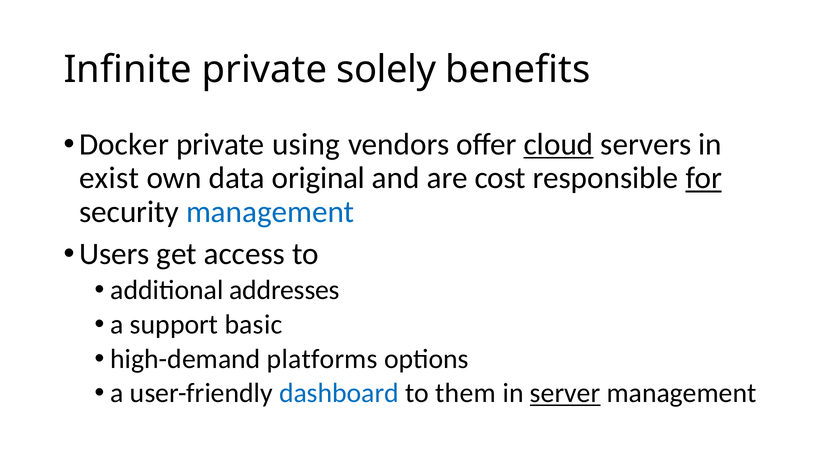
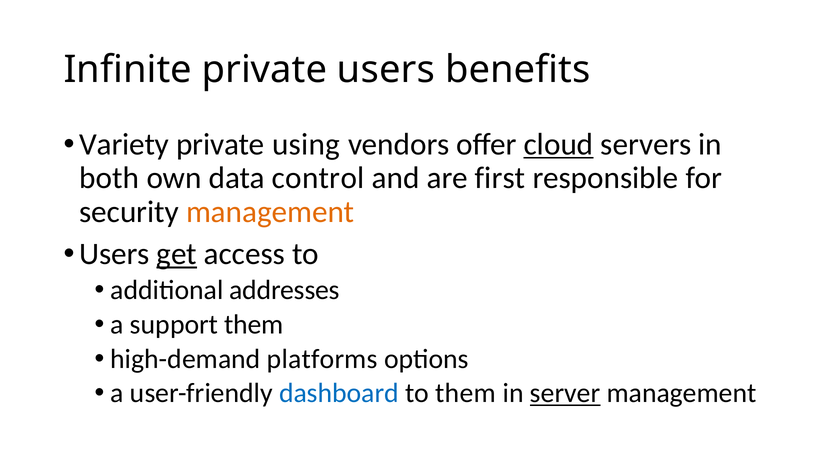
private solely: solely -> users (386, 70)
Docker: Docker -> Variety (124, 145)
exist: exist -> both (109, 178)
original: original -> control (318, 178)
cost: cost -> first (500, 178)
for underline: present -> none (704, 178)
management colour: blue -> orange (270, 212)
get underline: none -> present (177, 254)
support basic: basic -> them (254, 325)
